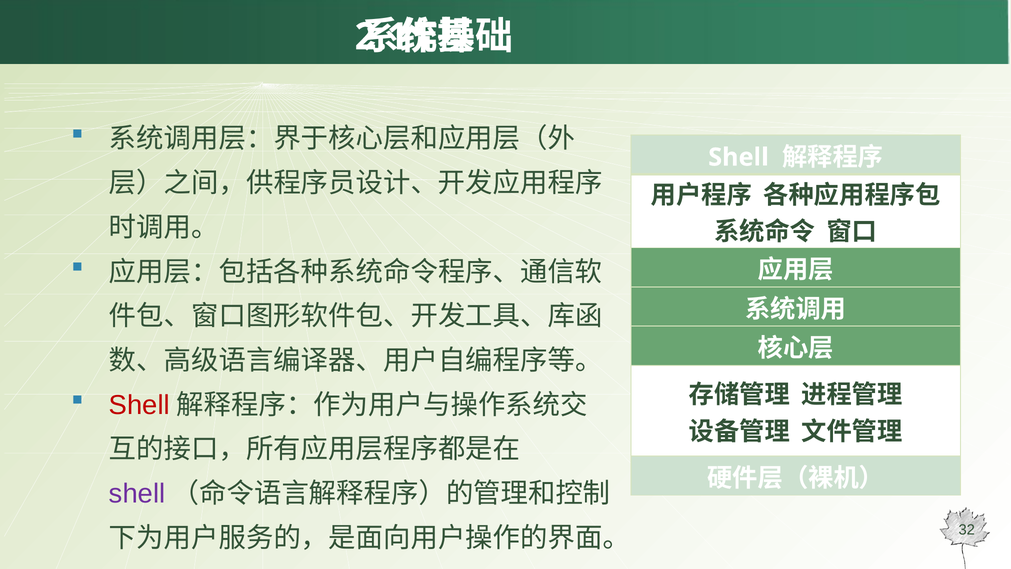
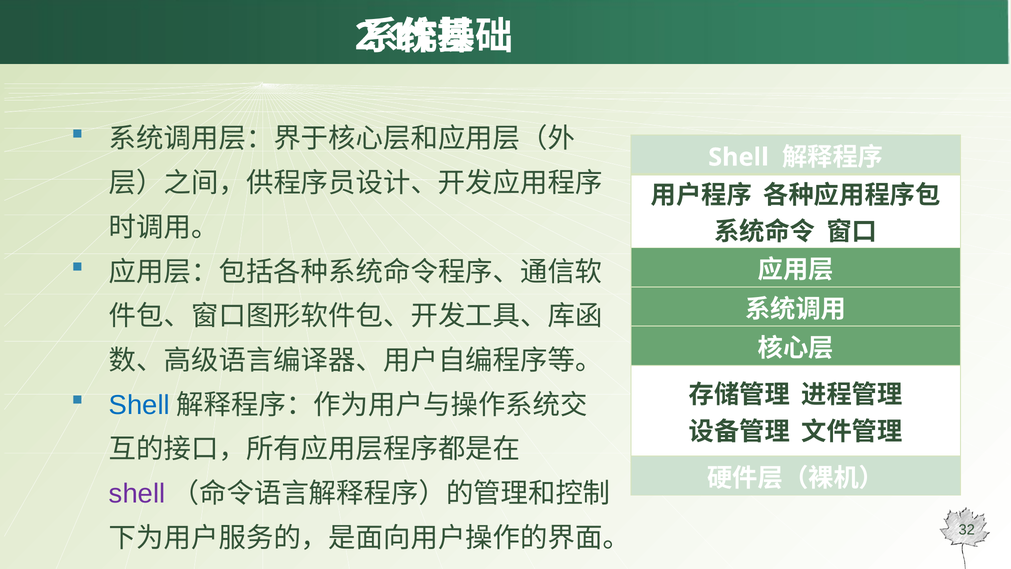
Shell colour: red -> blue (139, 405)
